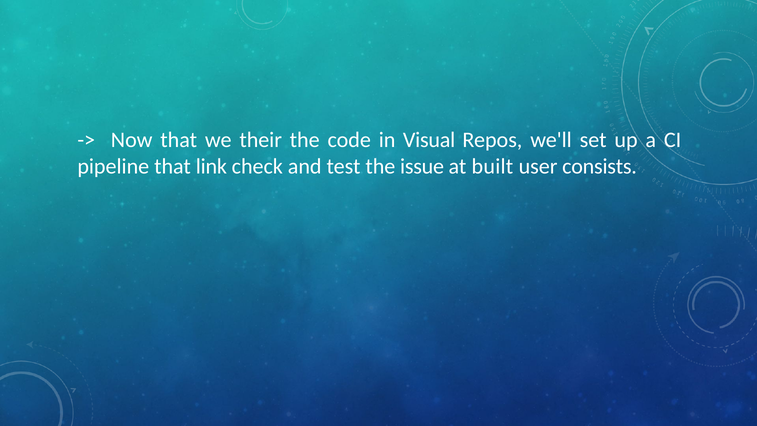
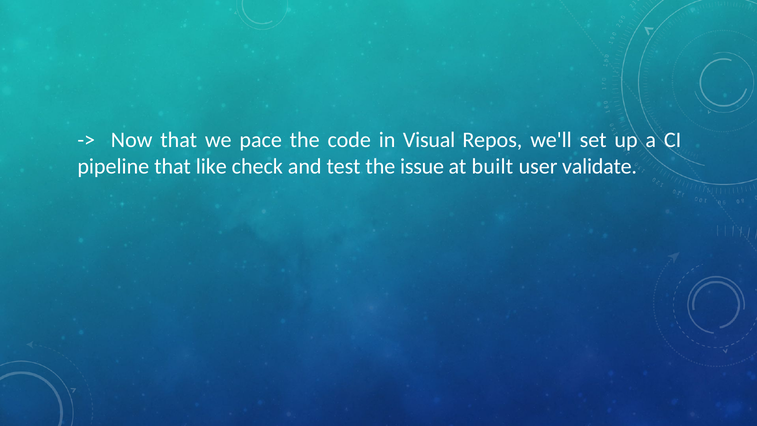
their: their -> pace (261, 140)
link: link -> like (211, 166)
consists: consists -> validate (600, 166)
